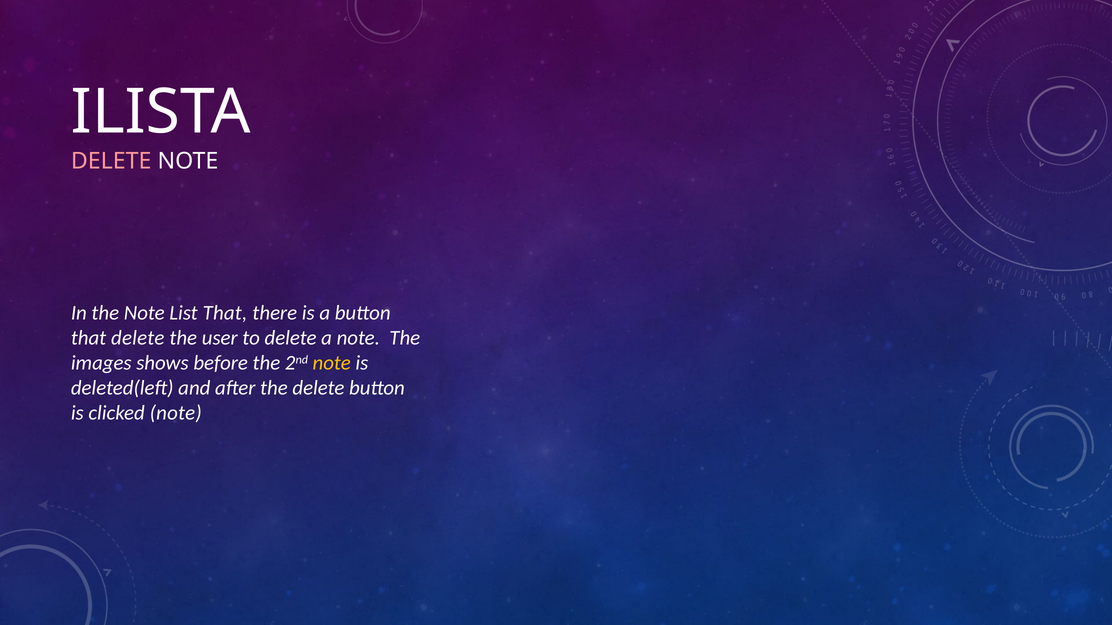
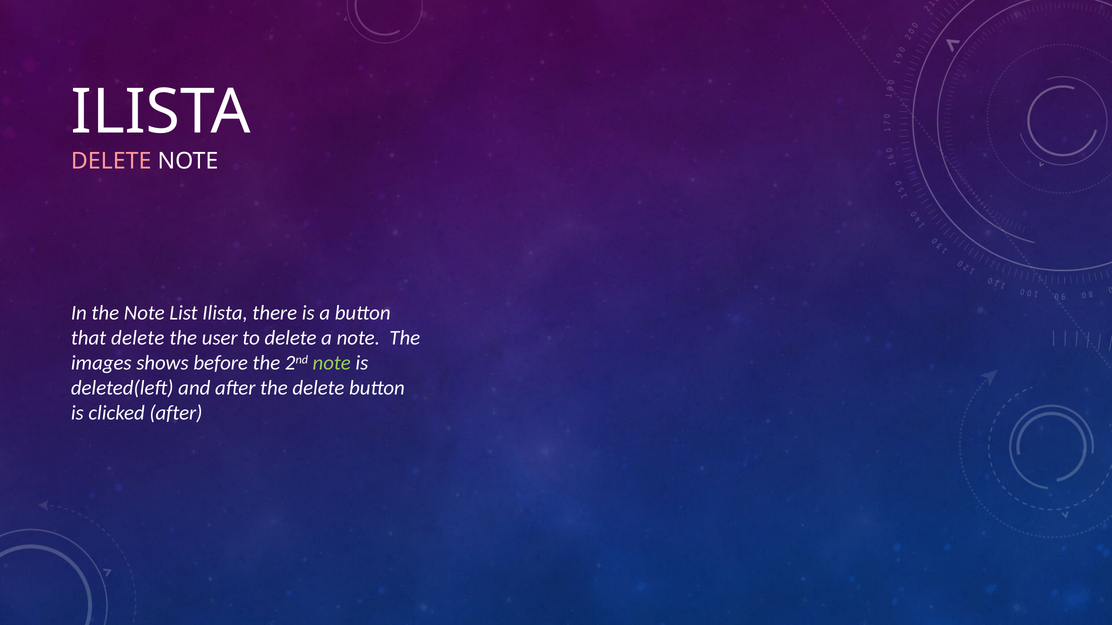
List That: That -> Ilista (225, 313)
note colour: yellow -> light green (332, 363)
clicked note: note -> after (176, 413)
